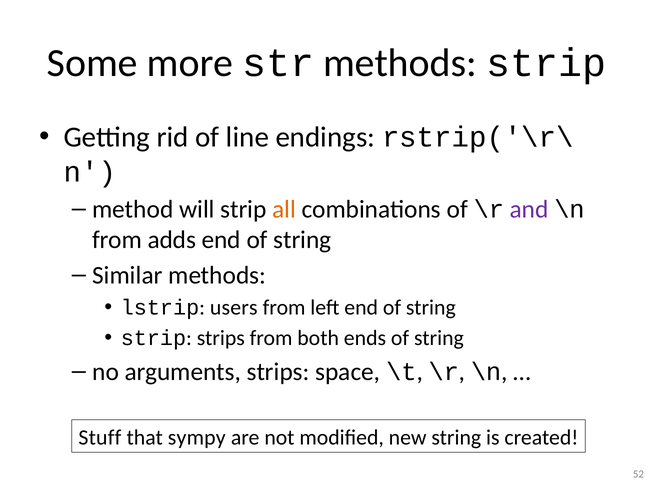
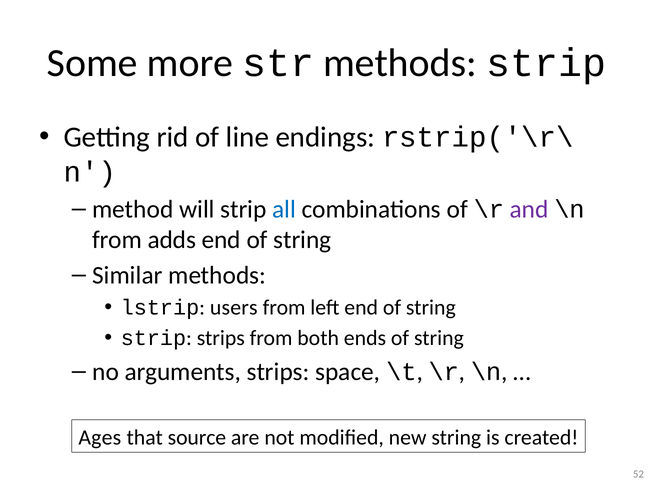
all colour: orange -> blue (284, 209)
Stuff: Stuff -> Ages (100, 437)
sympy: sympy -> source (197, 437)
